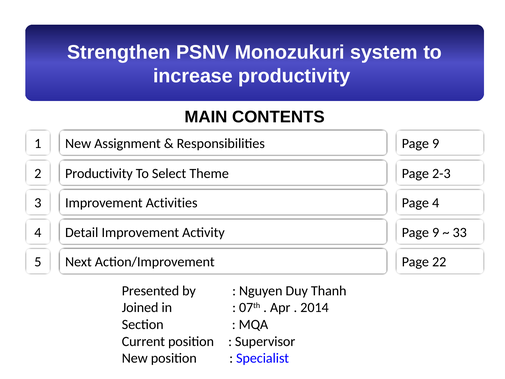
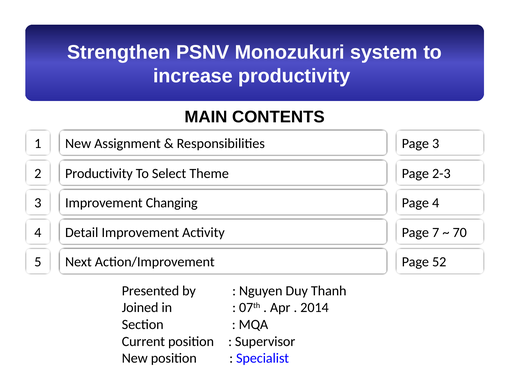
9: 9 -> 3 (436, 143)
Activities: Activities -> Changing (172, 203)
9: 9 -> 7 (436, 232)
33: 33 -> 70 (460, 232)
22: 22 -> 52 (439, 262)
